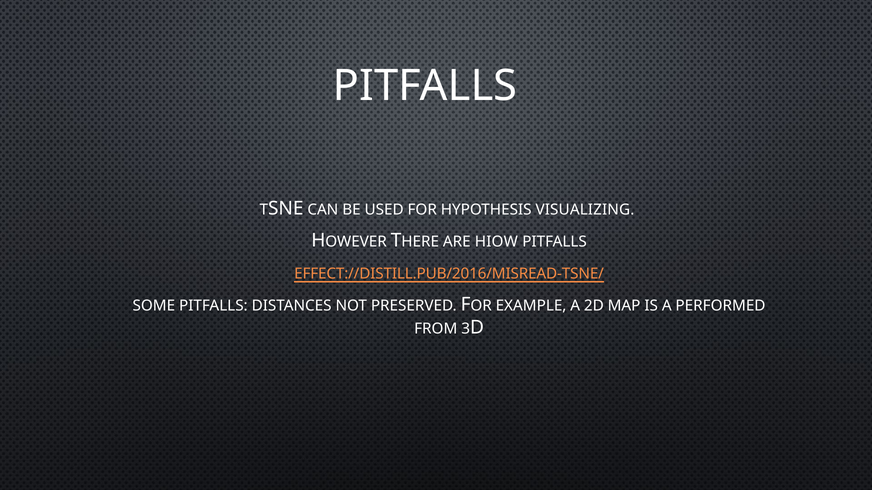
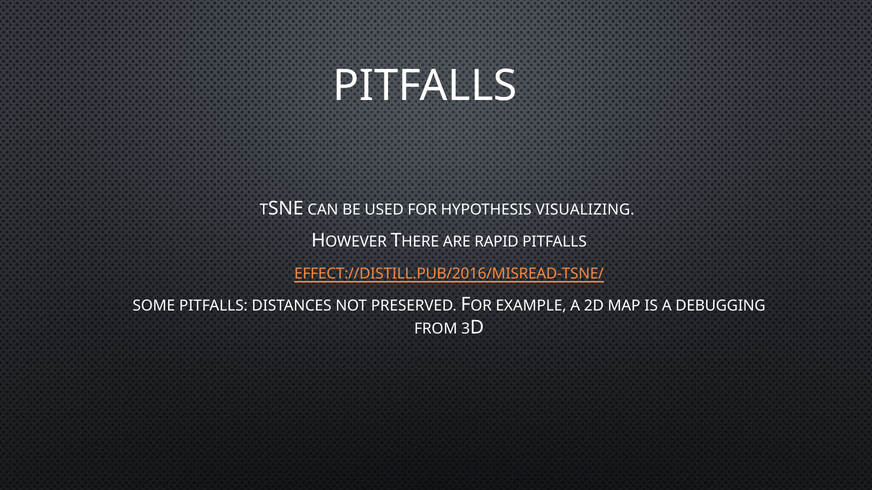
HIOW: HIOW -> RAPID (497, 242)
PERFORMED: PERFORMED -> DEBUGGING (721, 306)
